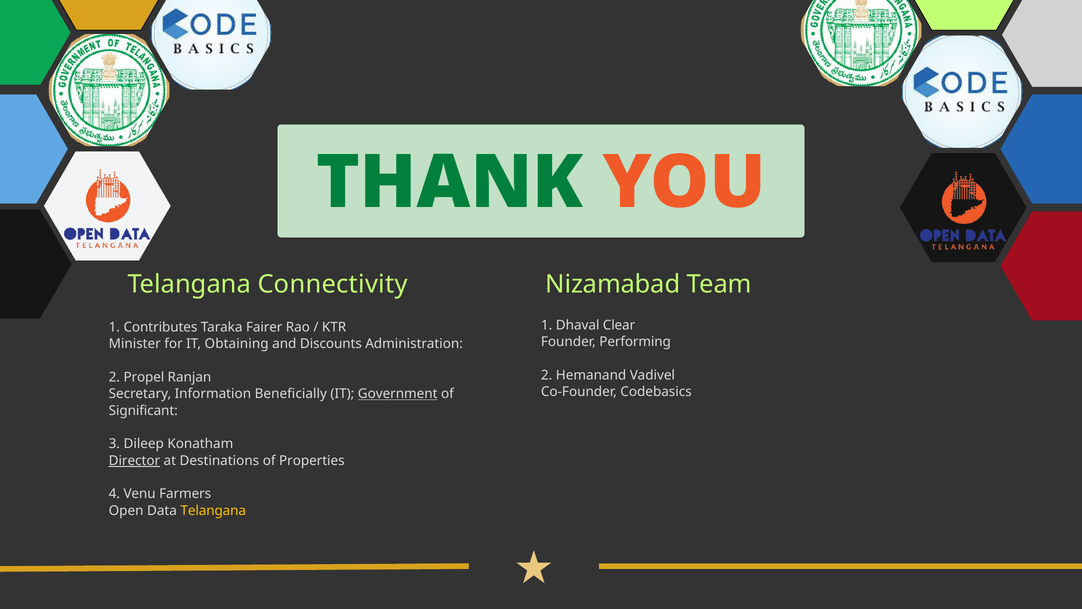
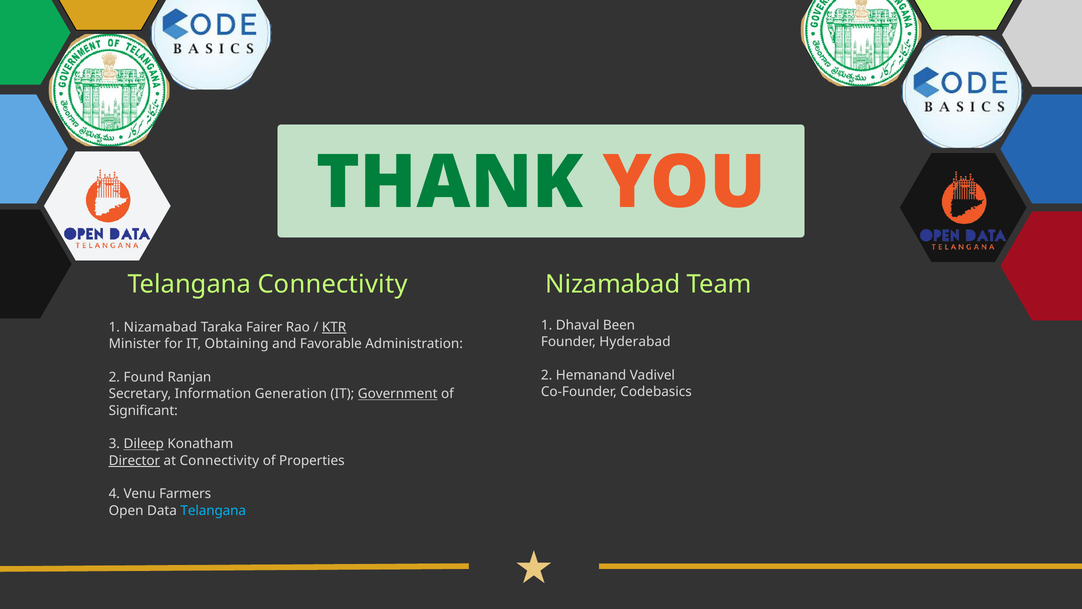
Clear: Clear -> Been (619, 325)
1 Contributes: Contributes -> Nizamabad (160, 327)
KTR underline: none -> present (334, 327)
Performing: Performing -> Hyderabad (635, 342)
Discounts: Discounts -> Favorable (331, 344)
Propel: Propel -> Found (144, 377)
Beneficially: Beneficially -> Generation (291, 394)
Dileep underline: none -> present (144, 444)
at Destinations: Destinations -> Connectivity (219, 460)
Telangana colour: yellow -> light blue (213, 510)
